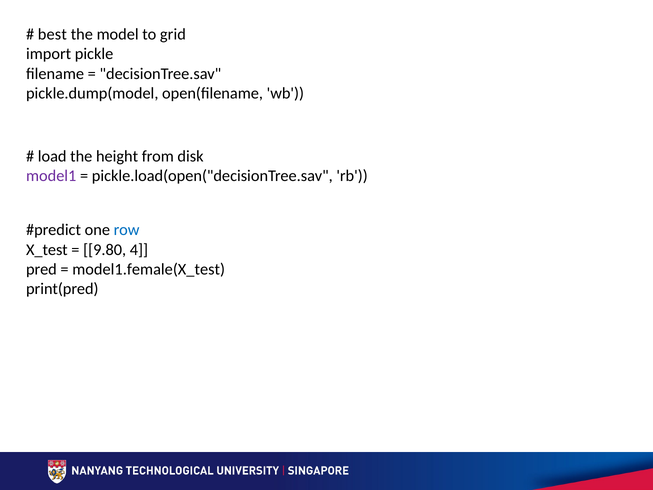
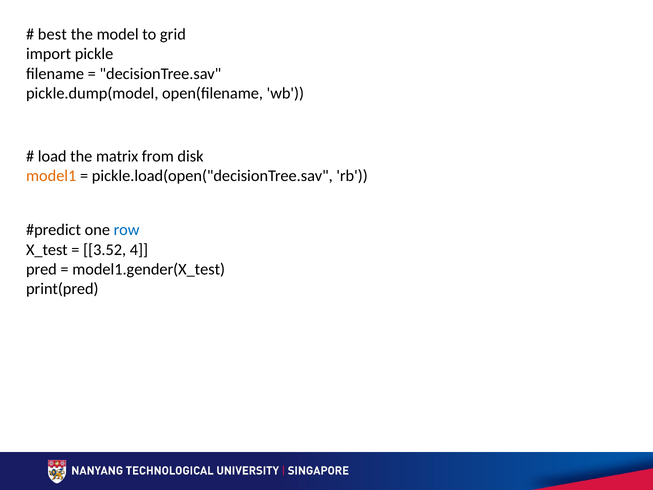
height: height -> matrix (117, 156)
model1 colour: purple -> orange (51, 176)
9.80: 9.80 -> 3.52 (105, 250)
model1.female(X_test: model1.female(X_test -> model1.gender(X_test (149, 269)
